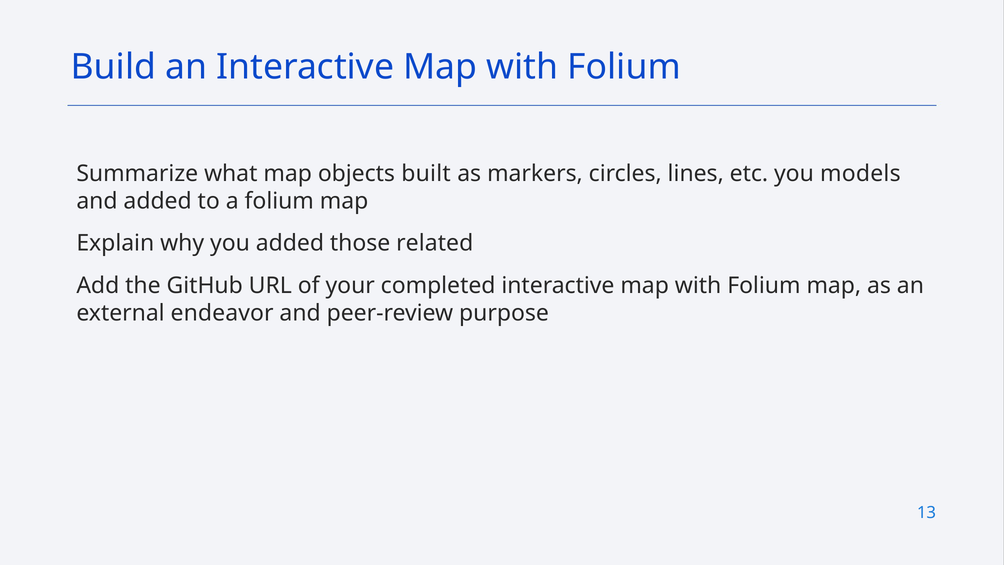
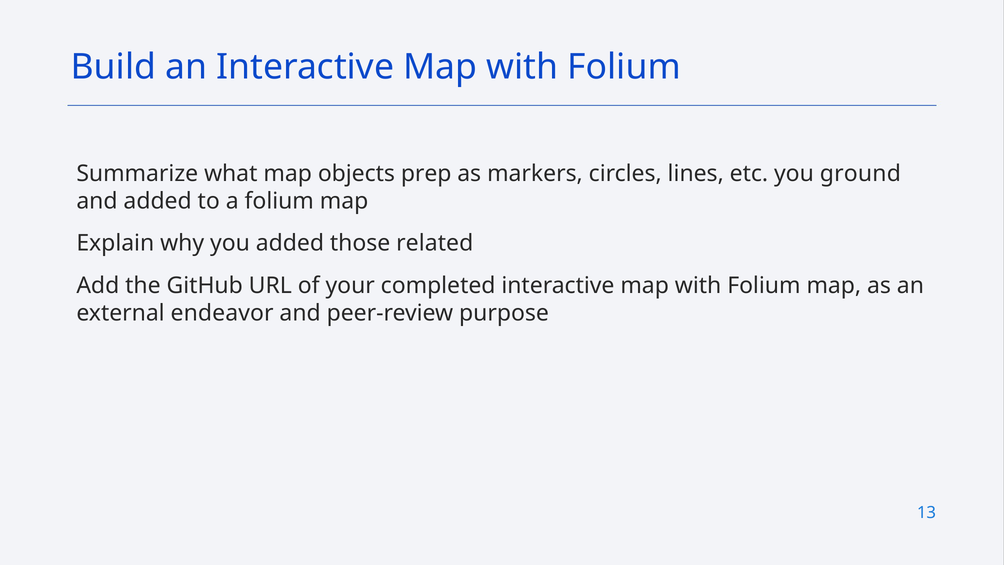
built: built -> prep (426, 173)
models: models -> ground (860, 173)
